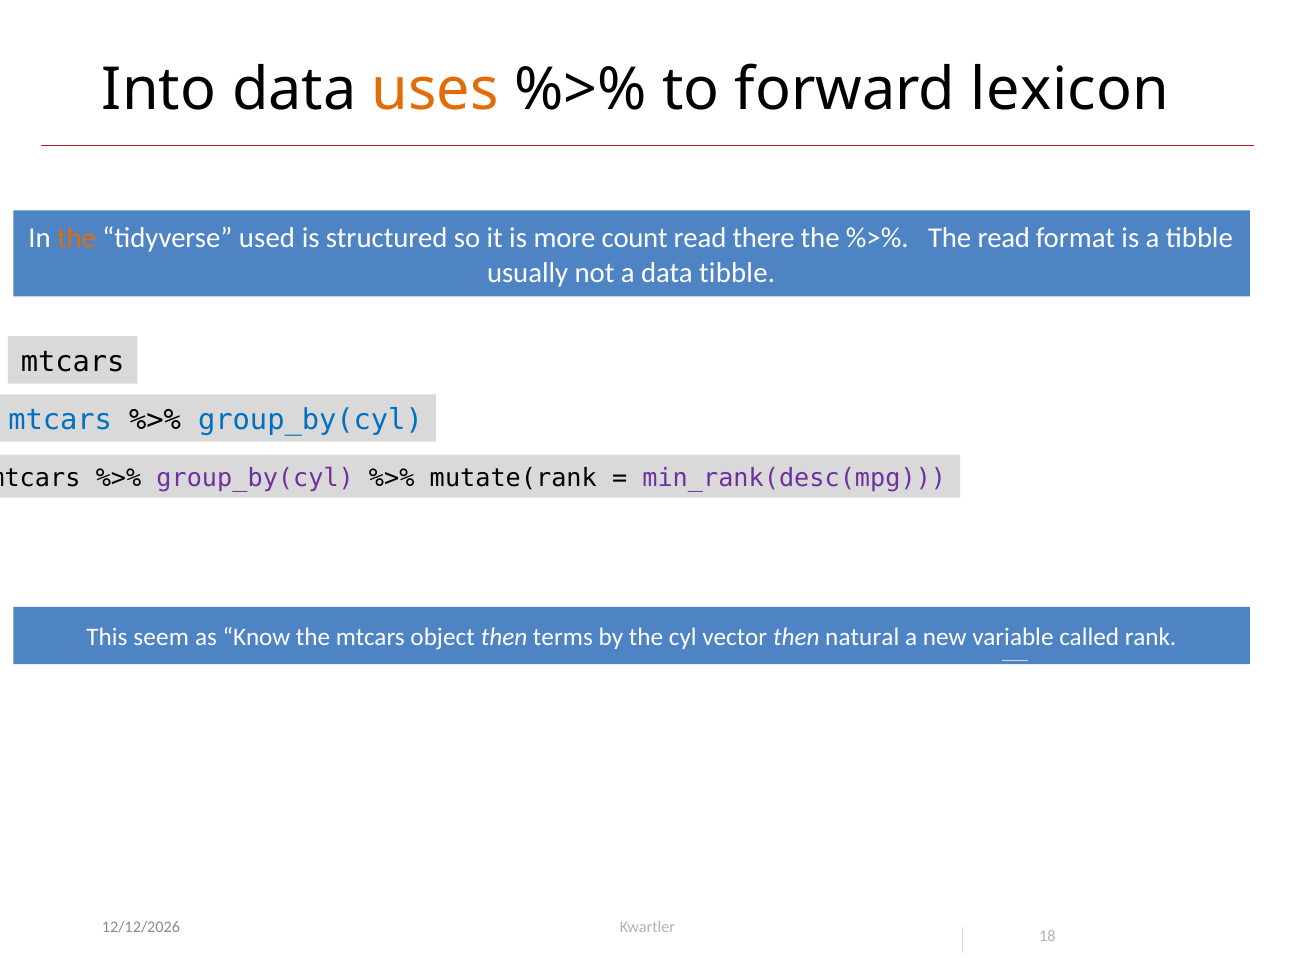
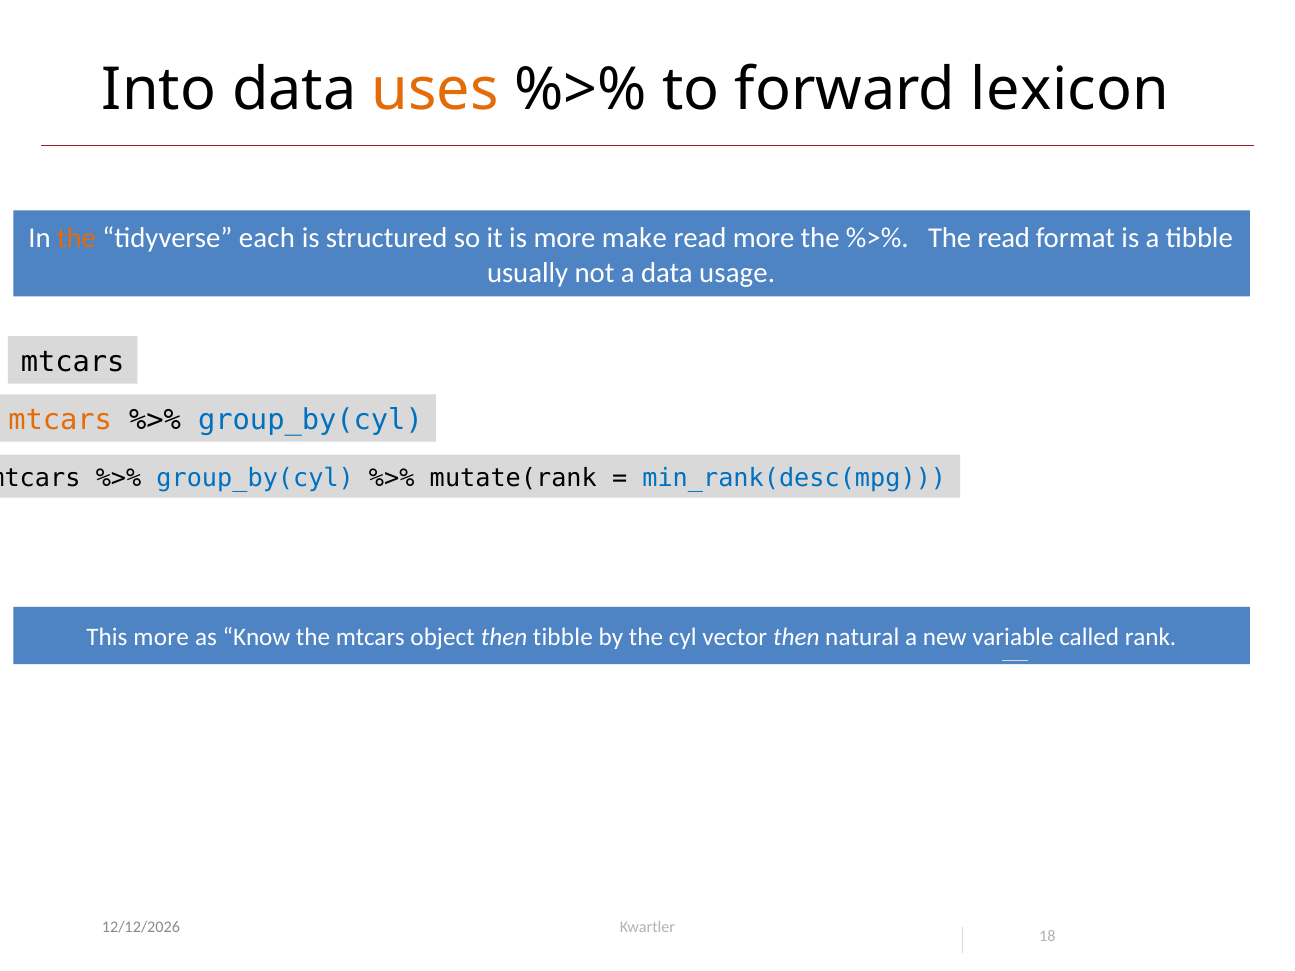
used: used -> each (267, 238)
count: count -> make (634, 238)
read there: there -> more (764, 238)
data tibble: tibble -> usage (737, 273)
mtcars colour: blue -> orange (60, 420)
group_by(cyl colour: purple -> blue (255, 478)
min_rank(desc(mpg colour: purple -> blue (794, 478)
This seem: seem -> more (161, 637)
then terms: terms -> tibble (563, 637)
